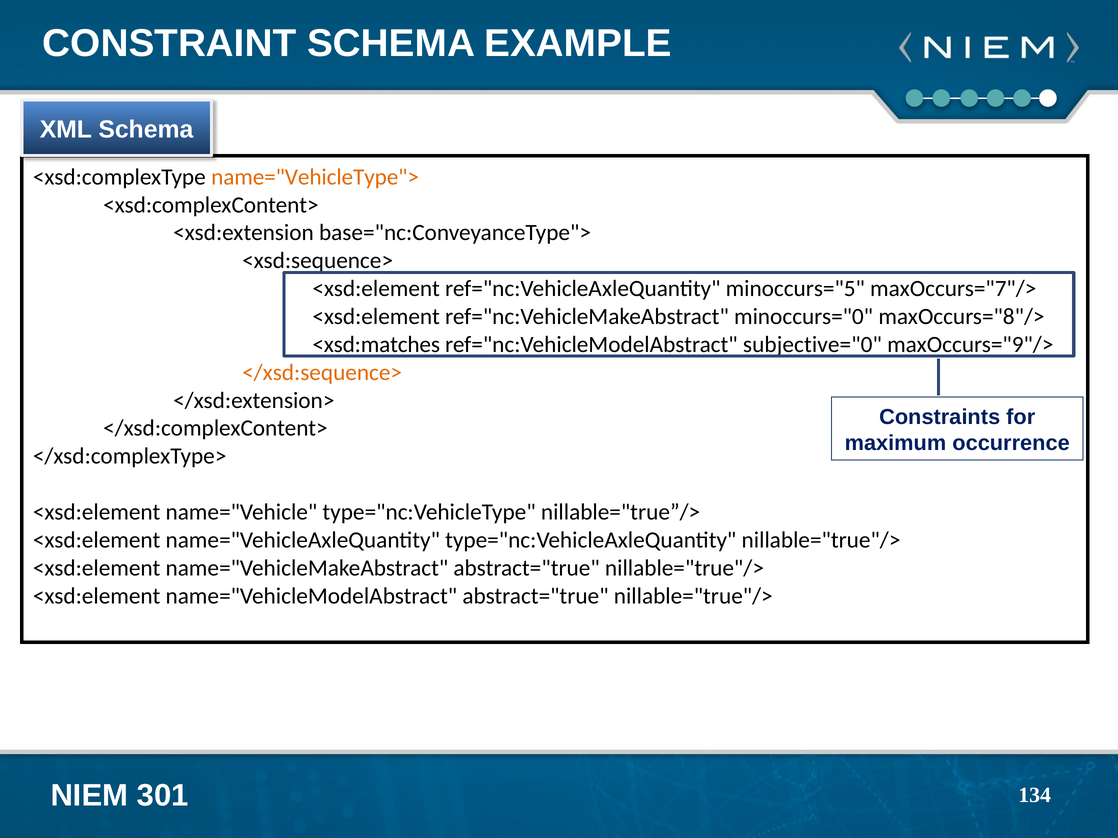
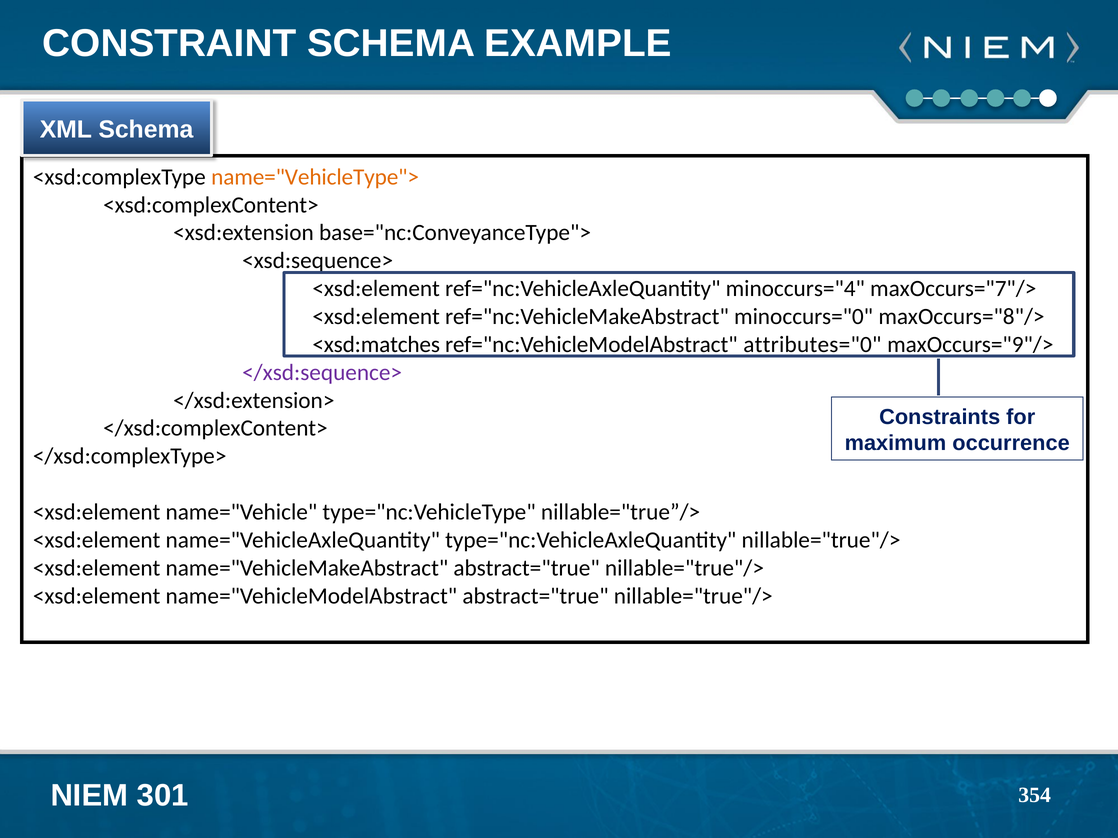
minoccurs="5: minoccurs="5 -> minoccurs="4 (795, 289)
subjective="0: subjective="0 -> attributes="0 (812, 345)
</xsd:sequence> colour: orange -> purple (322, 373)
134: 134 -> 354 (1035, 796)
